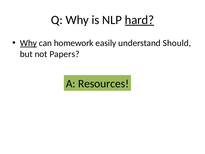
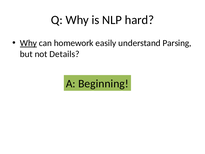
hard underline: present -> none (139, 20)
Should: Should -> Parsing (177, 43)
Papers: Papers -> Details (64, 54)
Resources: Resources -> Beginning (103, 84)
